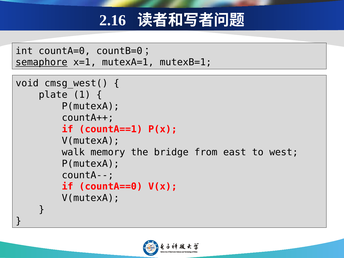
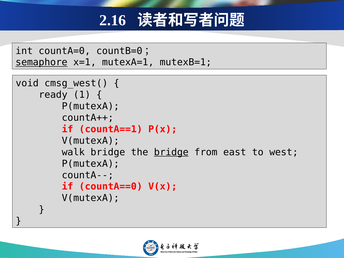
plate: plate -> ready (53, 95)
walk memory: memory -> bridge (108, 152)
bridge underline: none -> present (171, 152)
